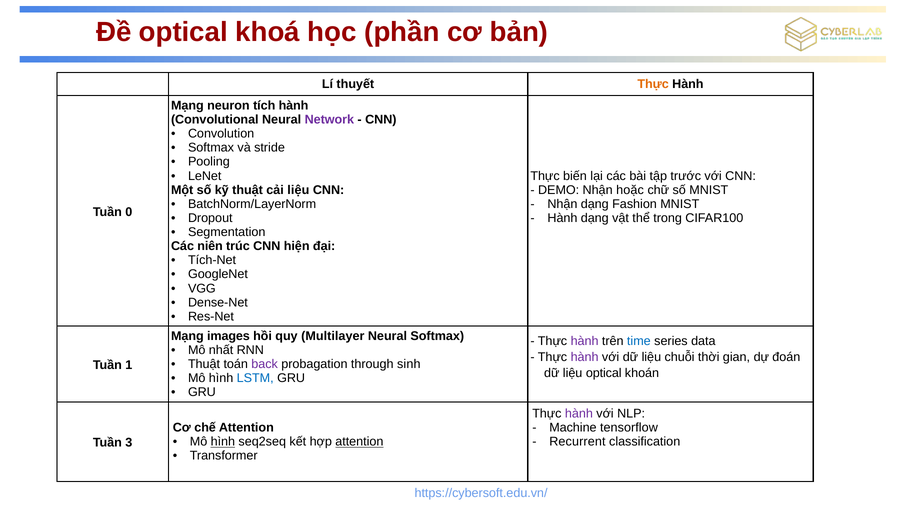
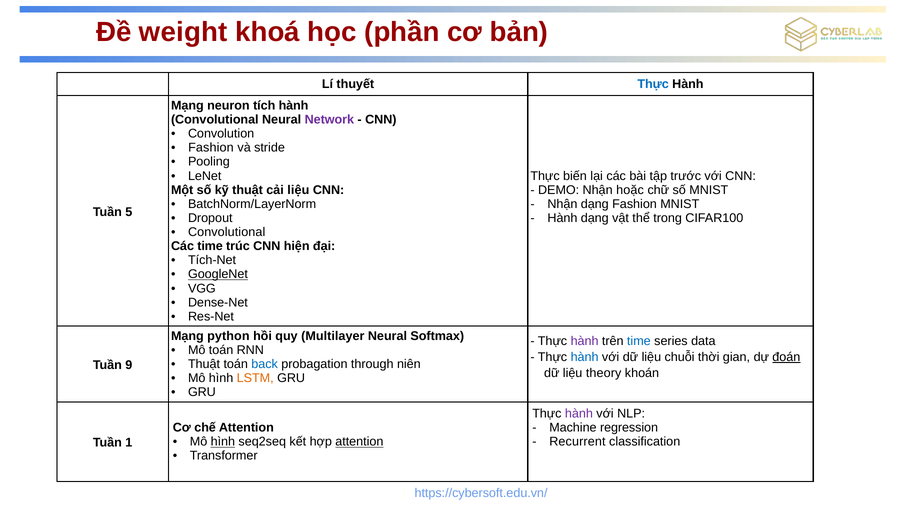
Đề optical: optical -> weight (183, 32)
Thực colour: orange -> blue (653, 84)
Softmax: Softmax -> Fashion (211, 148)
0: 0 -> 5 (129, 212)
Segmentation: Segmentation -> Convolutional (227, 232)
Các niên: niên -> time (210, 246)
GoogleNet underline: none -> present (218, 274)
images: images -> python (228, 336)
Mô nhất: nhất -> toán (221, 350)
hành colour: purple -> blue (585, 357)
đoán underline: none -> present (786, 357)
back colour: purple -> blue (265, 364)
sinh: sinh -> niên (409, 364)
1: 1 -> 9 (129, 365)
liệu optical: optical -> theory (604, 373)
LSTM colour: blue -> orange (255, 378)
tensorflow: tensorflow -> regression (629, 427)
3: 3 -> 1 (129, 442)
